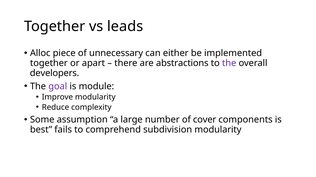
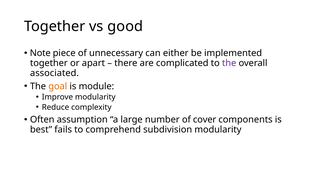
leads: leads -> good (125, 27)
Alloc: Alloc -> Note (40, 53)
abstractions: abstractions -> complicated (182, 63)
developers: developers -> associated (54, 73)
goal colour: purple -> orange (58, 87)
Some: Some -> Often (42, 120)
